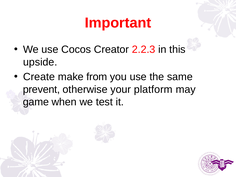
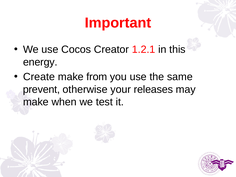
2.2.3: 2.2.3 -> 1.2.1 (144, 50)
upside: upside -> energy (40, 62)
platform: platform -> releases (153, 89)
game: game -> make (36, 102)
